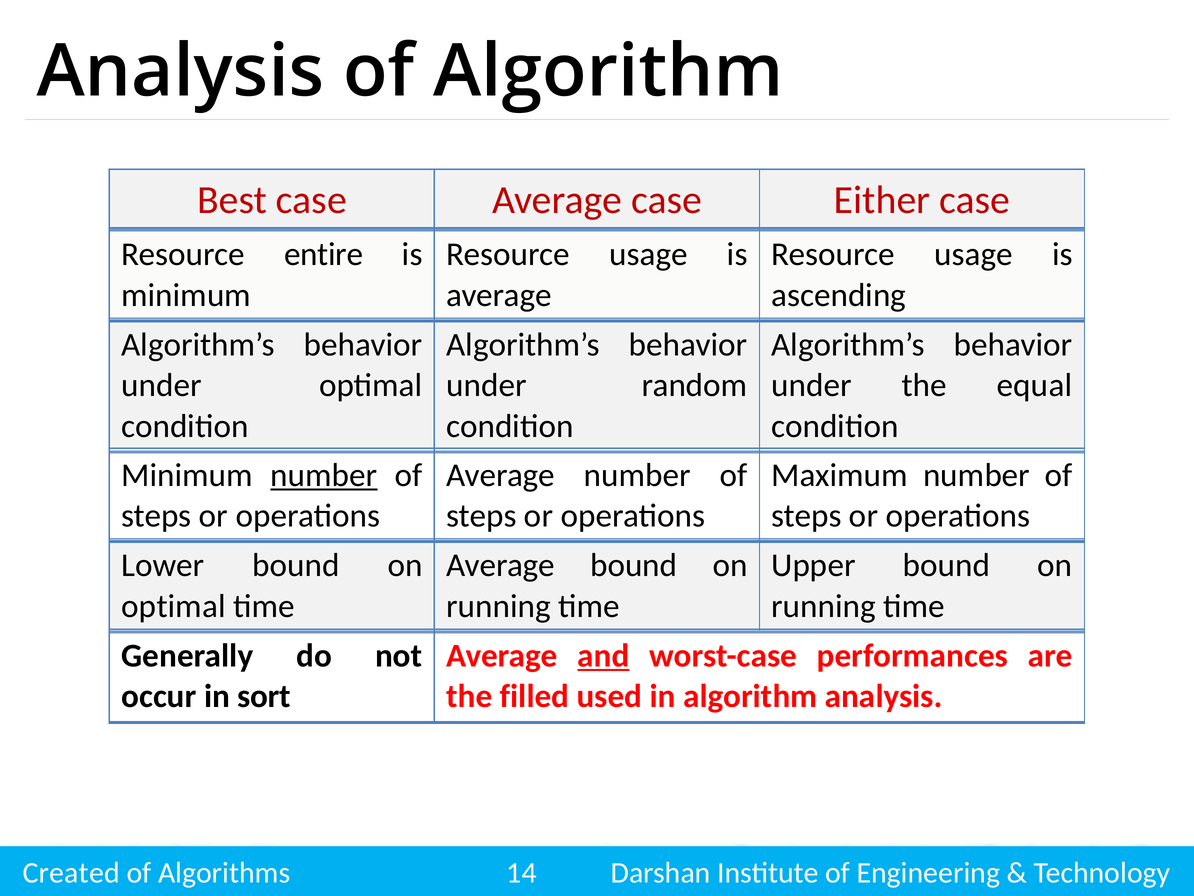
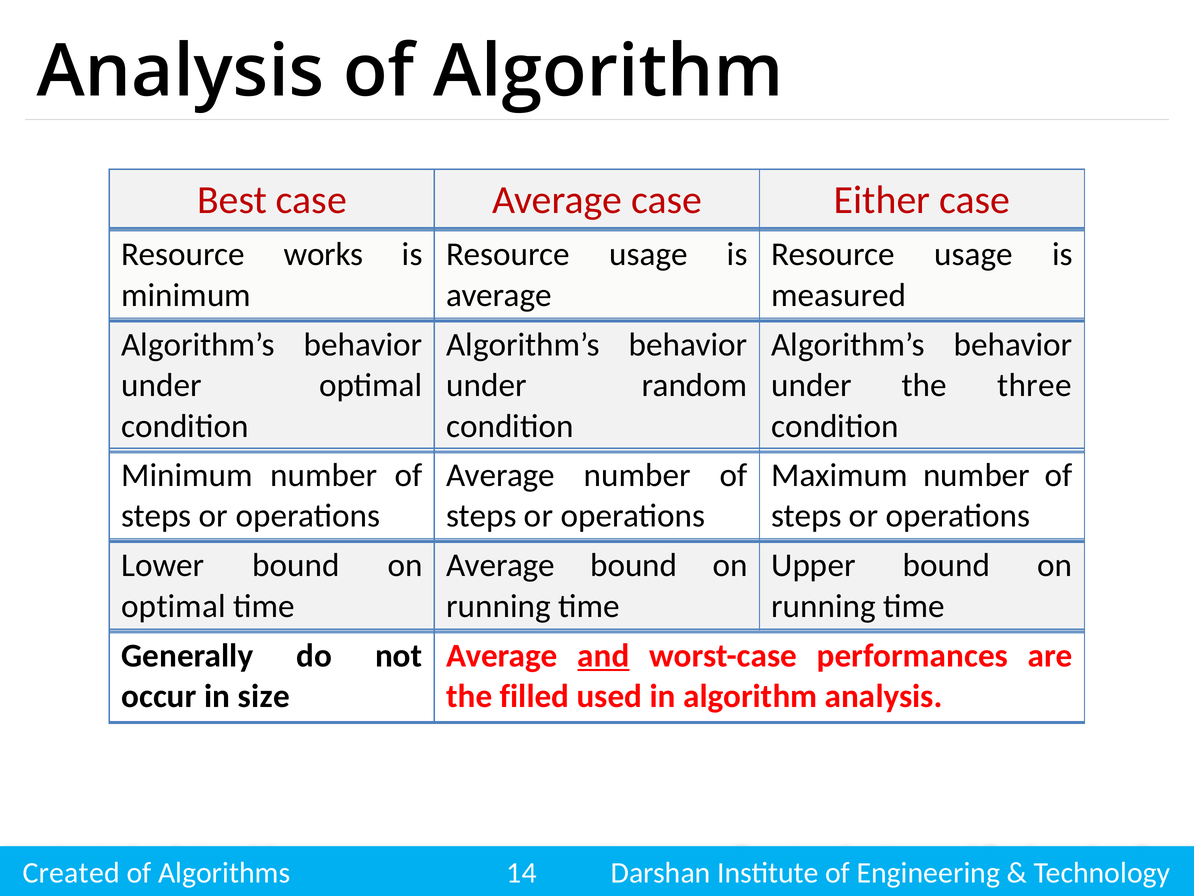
entire: entire -> works (324, 254)
ascending: ascending -> measured (839, 295)
equal: equal -> three (1034, 385)
number underline: present -> none (324, 475)
sort: sort -> size (264, 696)
